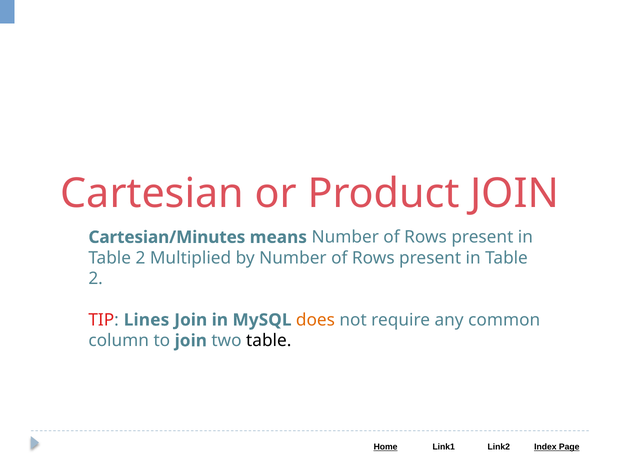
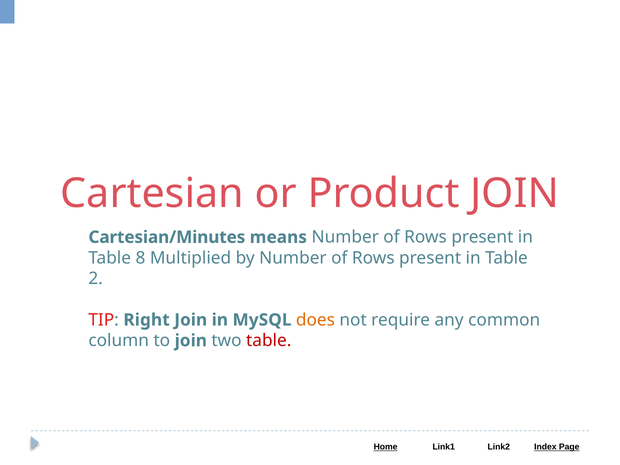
2: 2 -> 8 (140, 258)
Lines: Lines -> Right (147, 320)
table colour: black -> red (269, 341)
